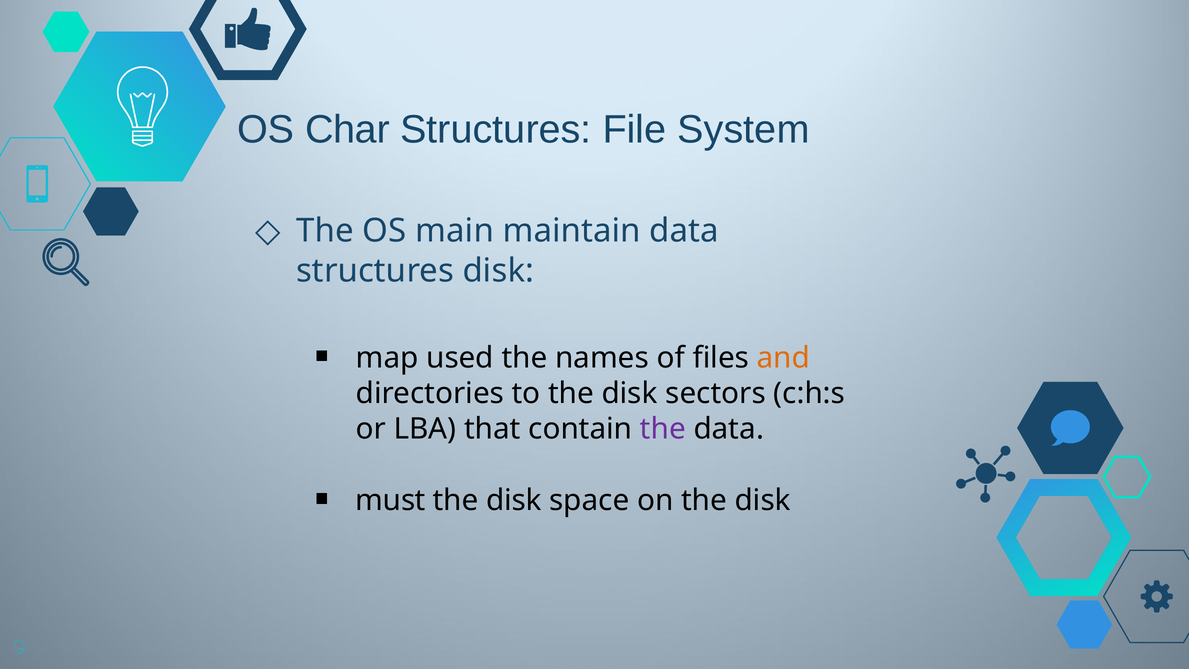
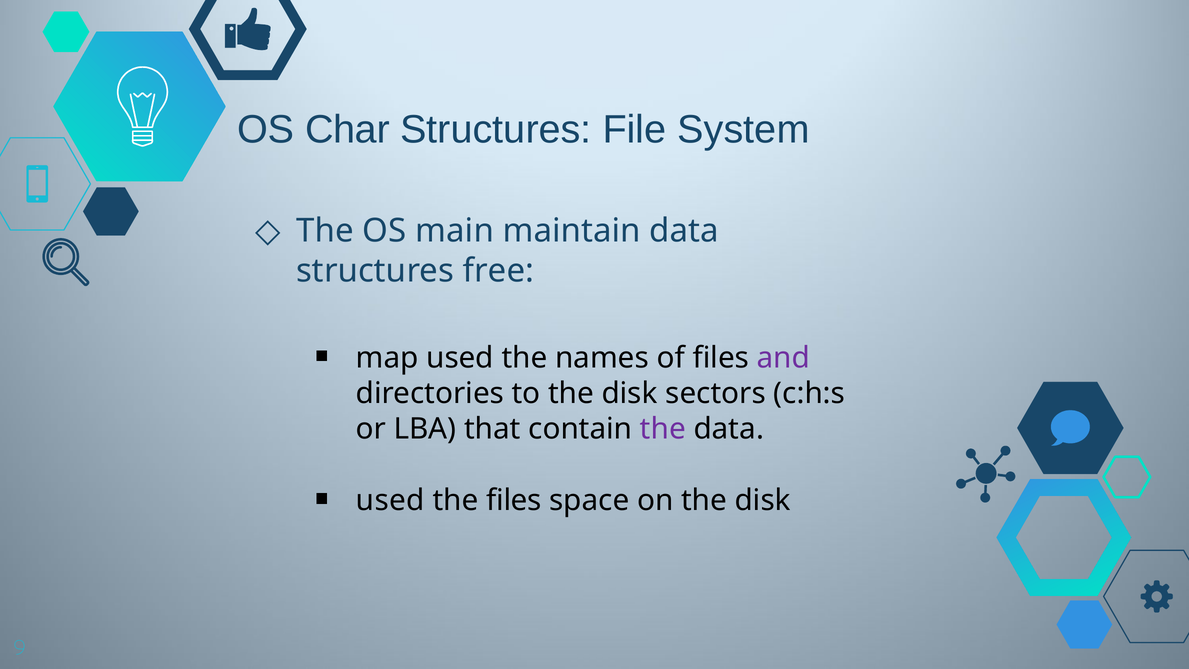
structures disk: disk -> free (498, 271)
and colour: orange -> purple (783, 358)
must: must -> used (390, 500)
disk: disk -> files (514, 500)
